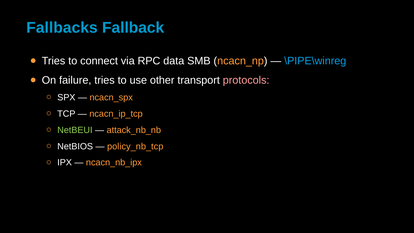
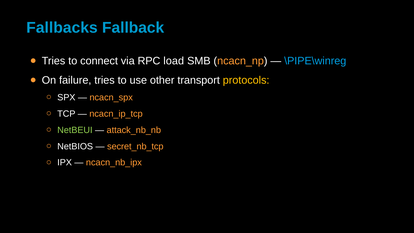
data: data -> load (174, 61)
protocols colour: pink -> yellow (246, 80)
policy_nb_tcp: policy_nb_tcp -> secret_nb_tcp (135, 146)
